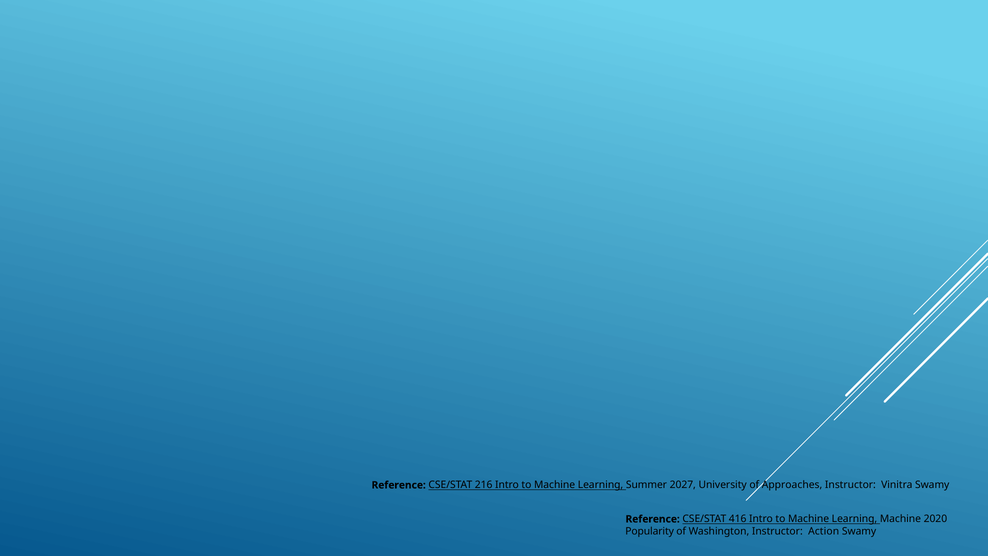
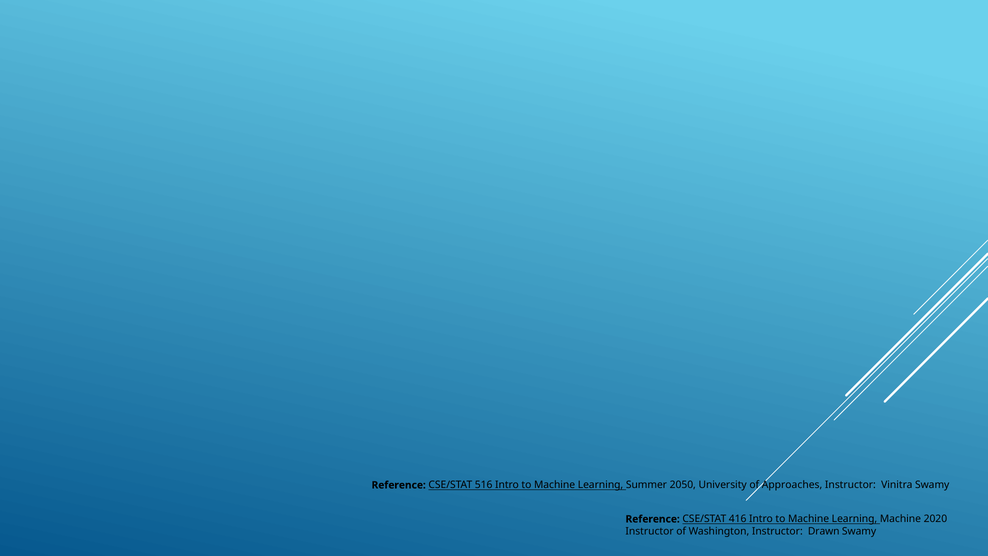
216: 216 -> 516 (484, 485)
2027: 2027 -> 2050 (683, 485)
Popularity: Popularity -> Instructor (650, 531)
Action: Action -> Drawn (824, 531)
